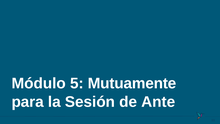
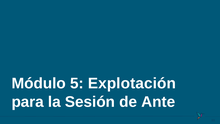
Mutuamente: Mutuamente -> Explotación (132, 83)
